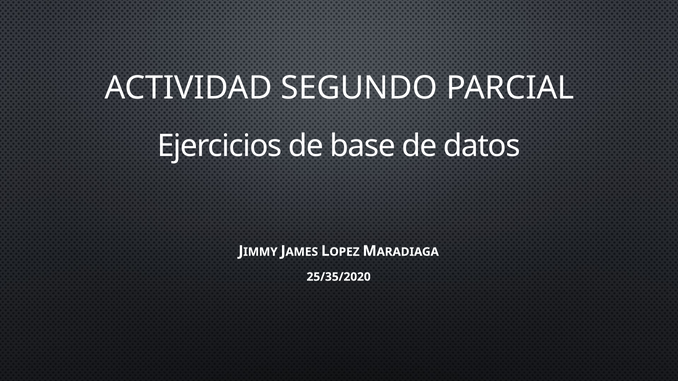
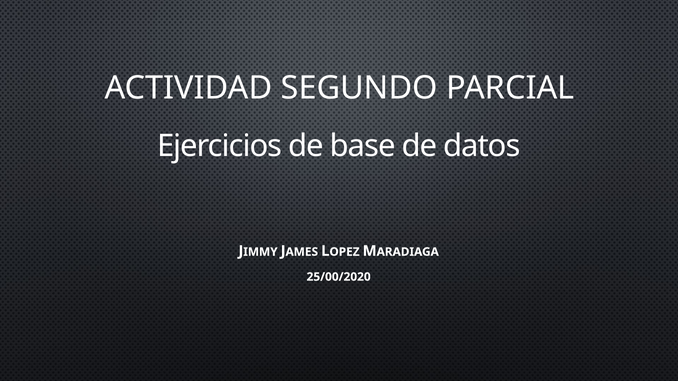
25/35/2020: 25/35/2020 -> 25/00/2020 (339, 277)
